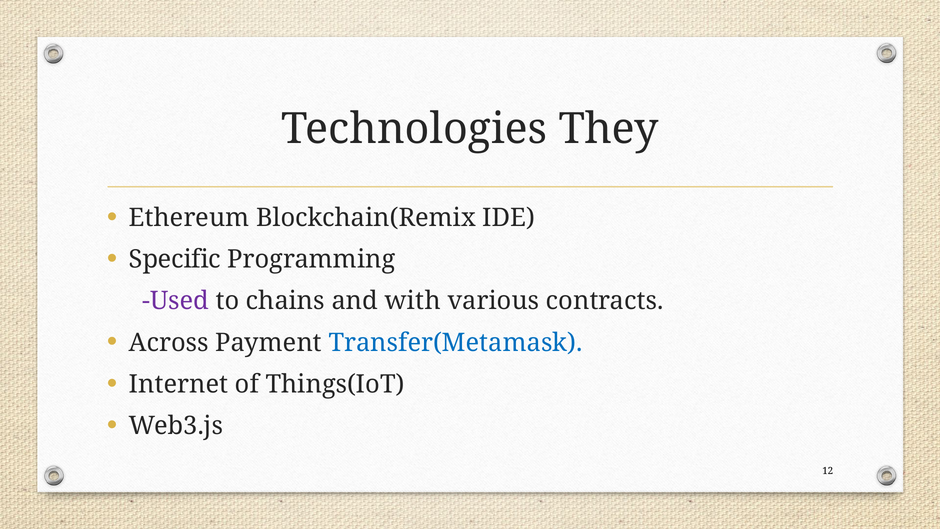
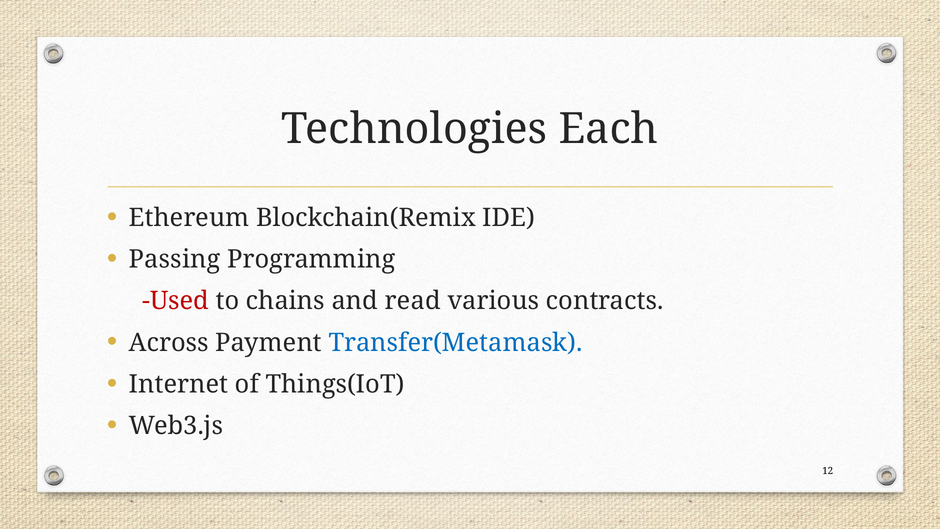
They: They -> Each (608, 129)
Specific: Specific -> Passing (175, 259)
Used colour: purple -> red (176, 301)
with: with -> read (413, 301)
